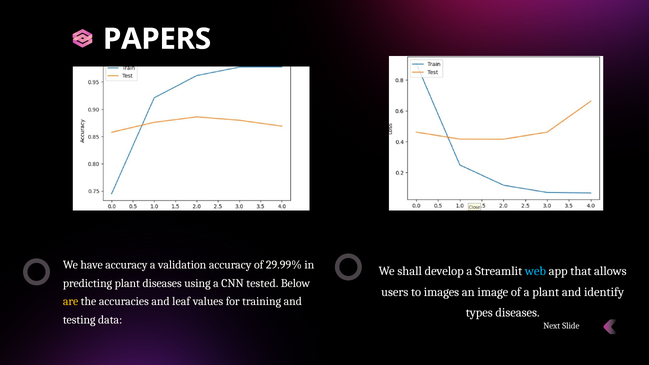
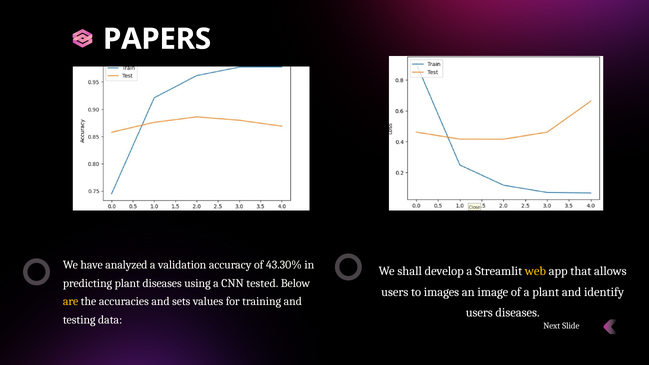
have accuracy: accuracy -> analyzed (126, 265)
29.99%: 29.99% -> 43.30% (284, 265)
web colour: light blue -> yellow (535, 271)
leaf: leaf -> sets (181, 301)
types: types -> users (479, 312)
